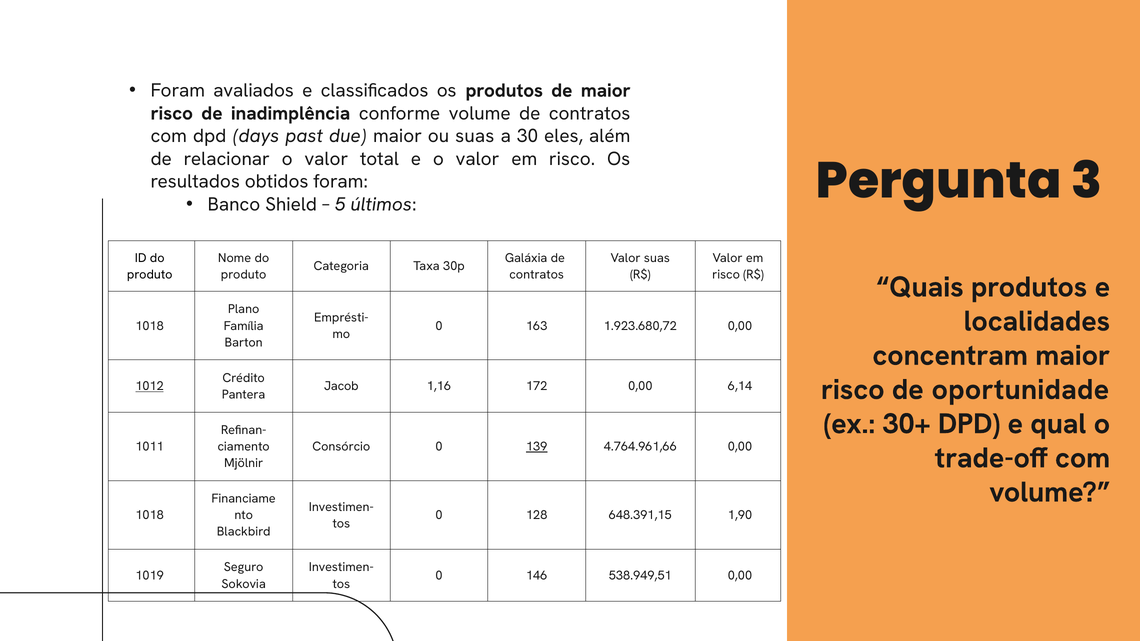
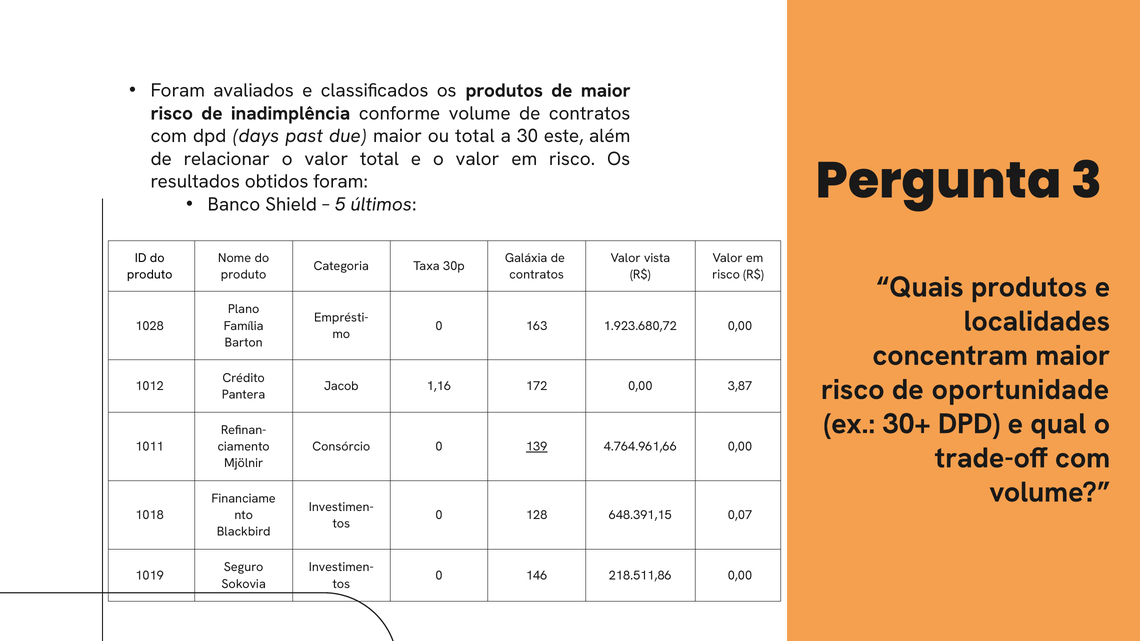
ou suas: suas -> total (475, 136)
eles: eles -> este (564, 136)
Valor suas: suas -> vista (657, 258)
1018: 1018 -> 1028 (150, 326)
1012 underline: present -> none (150, 386)
6,14: 6,14 -> 3,87 (740, 386)
1,90: 1,90 -> 0,07 (740, 515)
538.949,51: 538.949,51 -> 218.511,86 (640, 576)
